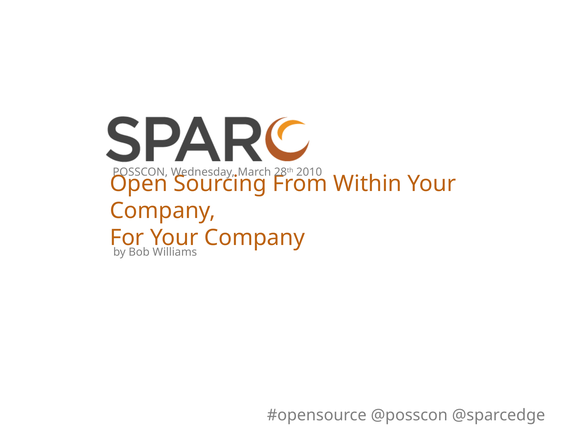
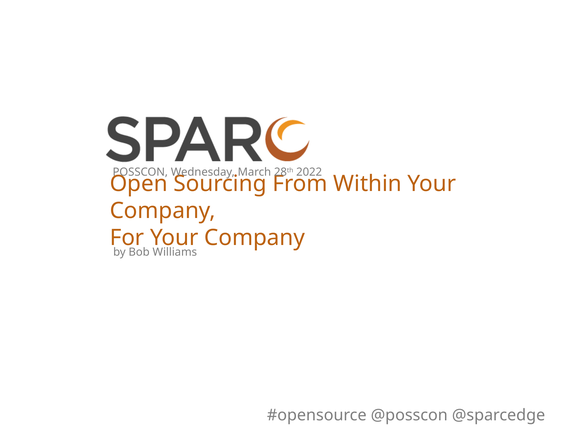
2010: 2010 -> 2022 (309, 172)
